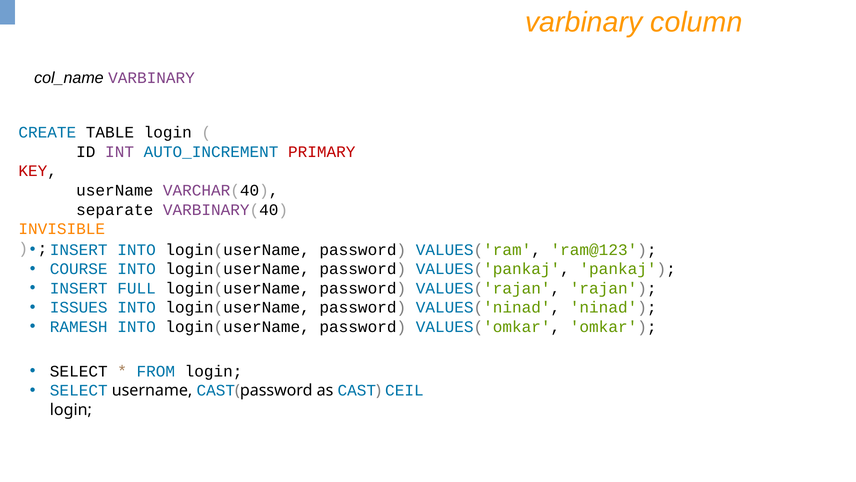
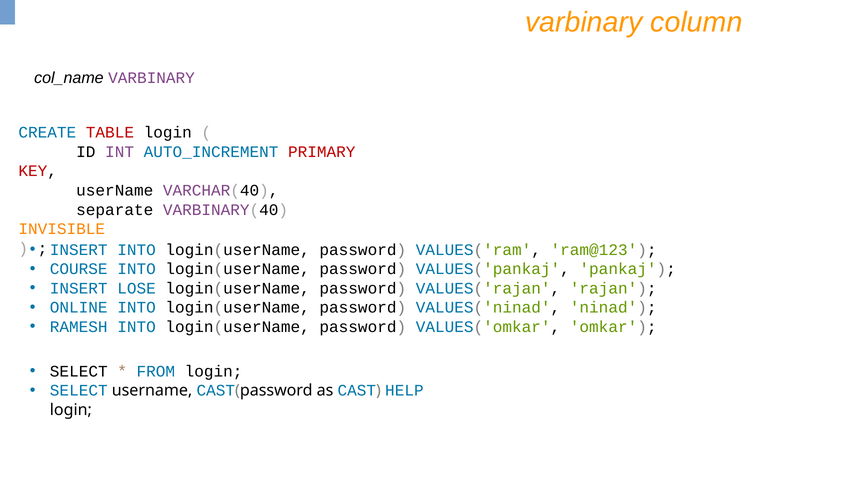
TABLE colour: black -> red (110, 132)
FULL: FULL -> LOSE (137, 288)
ISSUES: ISSUES -> ONLINE (79, 307)
CEIL: CEIL -> HELP (404, 390)
